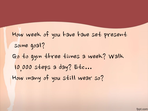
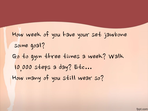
have have: have -> your (83, 33)
present: present -> jawbone (116, 33)
